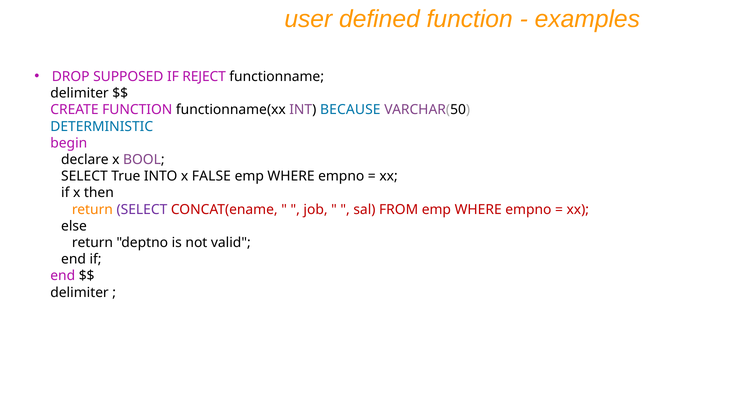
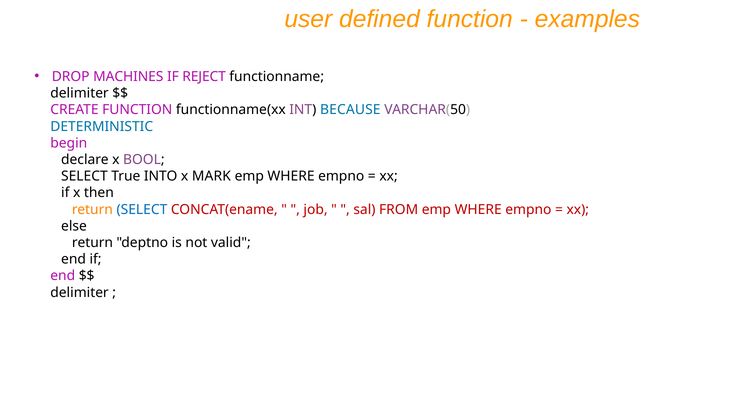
SUPPOSED: SUPPOSED -> MACHINES (128, 77)
FALSE: FALSE -> MARK (211, 176)
SELECT colour: purple -> blue (142, 210)
